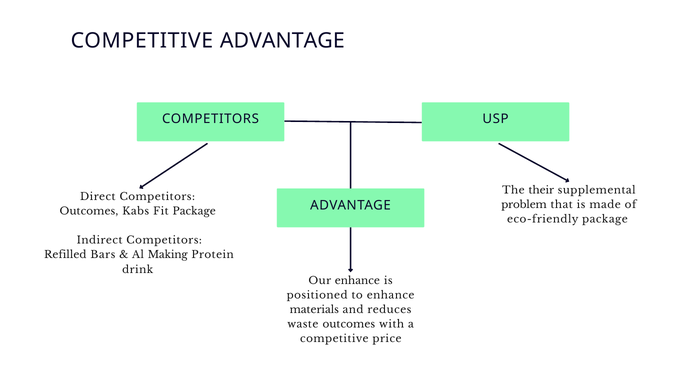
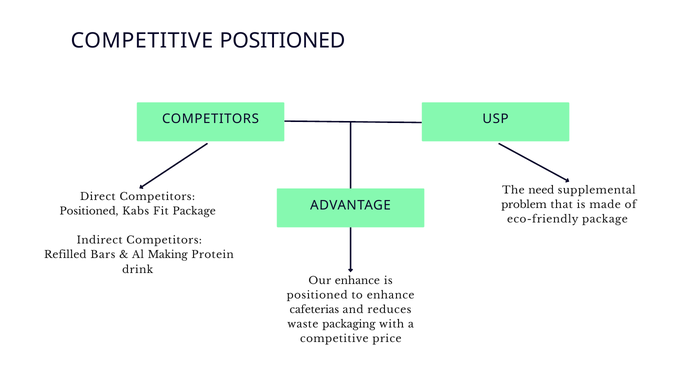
COMPETITIVE ADVANTAGE: ADVANTAGE -> POSITIONED (282, 41)
their: their -> need (541, 190)
Outcomes: Outcomes -> Positioned (89, 211)
materials: materials -> cafeterias (314, 310)
waste outcomes: outcomes -> packaging (349, 324)
